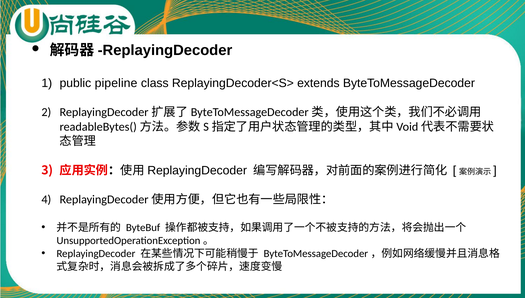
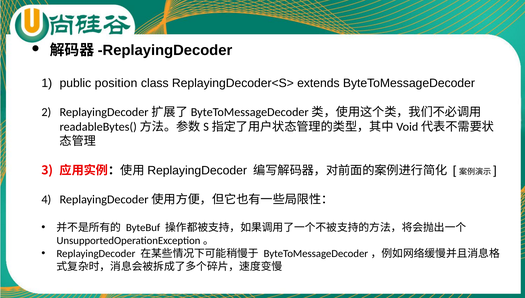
pipeline: pipeline -> position (116, 83)
